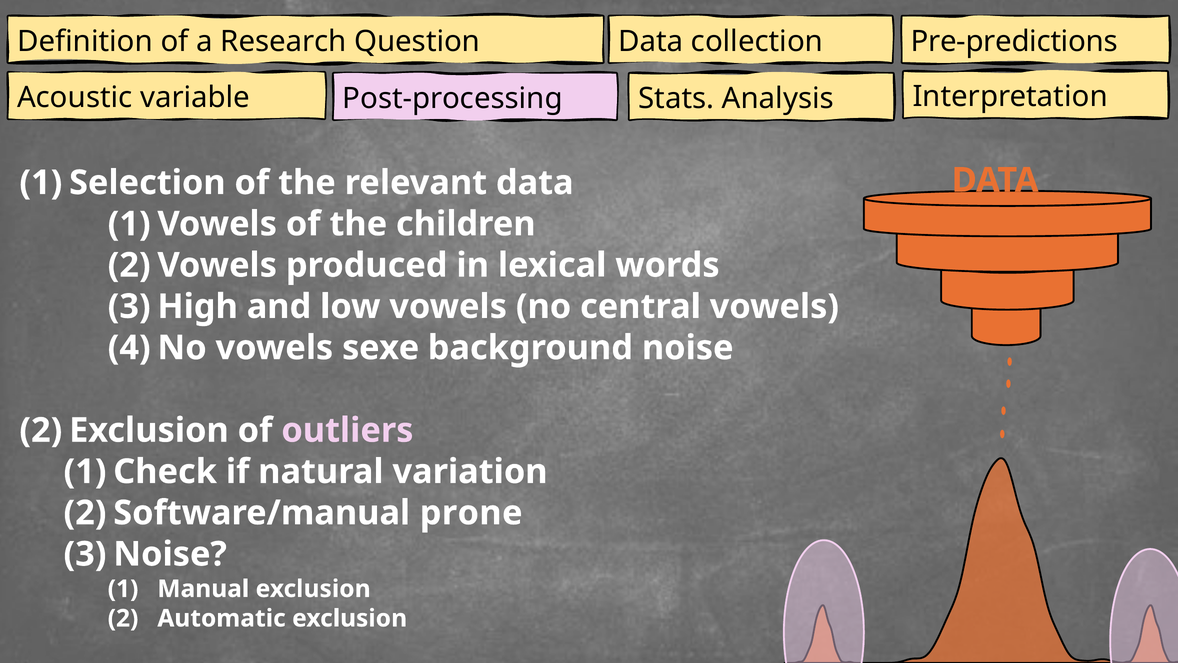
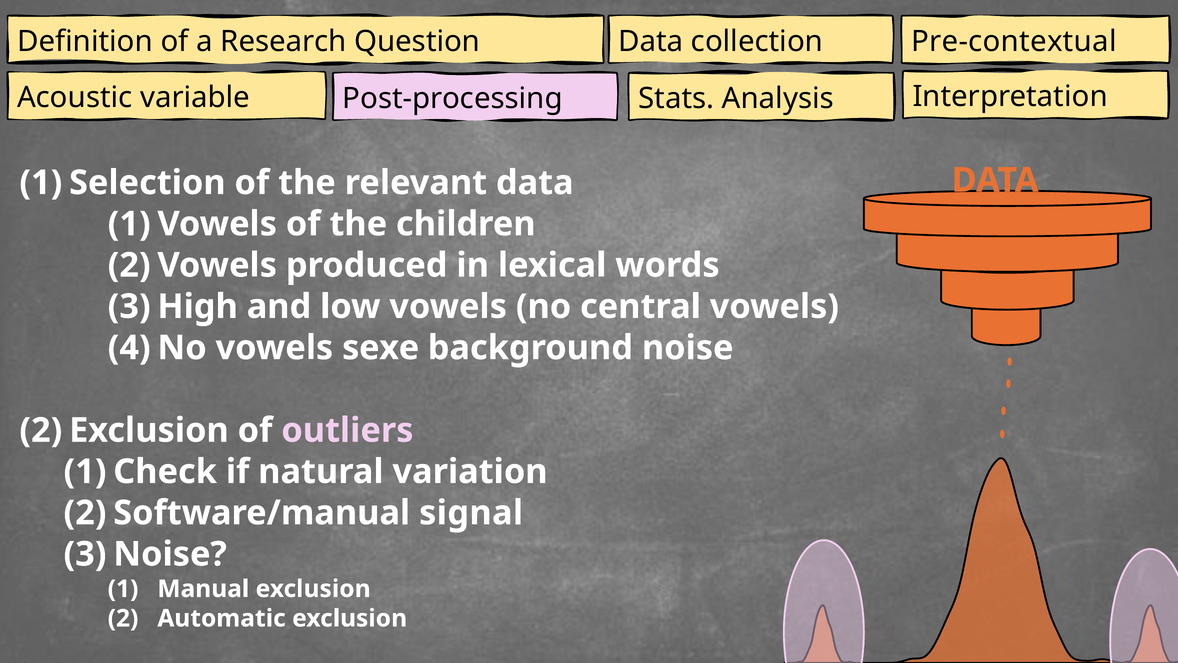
Pre-predictions: Pre-predictions -> Pre-contextual (1014, 41)
prone: prone -> signal (471, 513)
